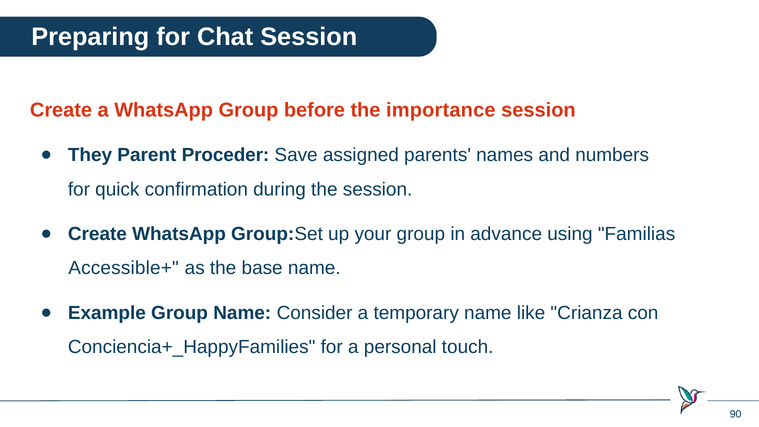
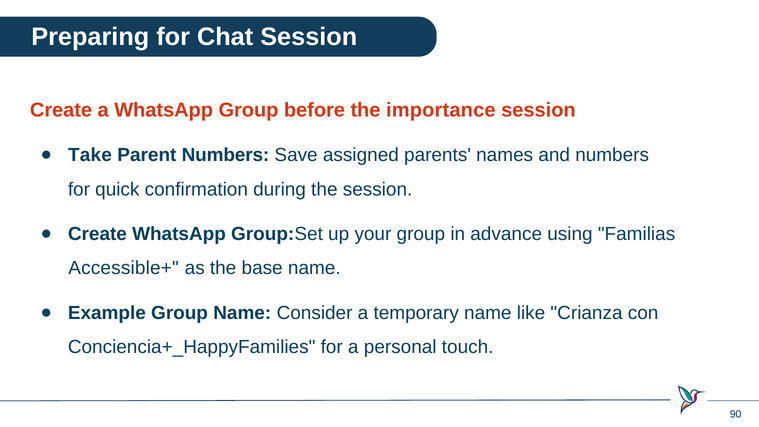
They: They -> Take (90, 155)
Parent Proceder: Proceder -> Numbers (225, 155)
